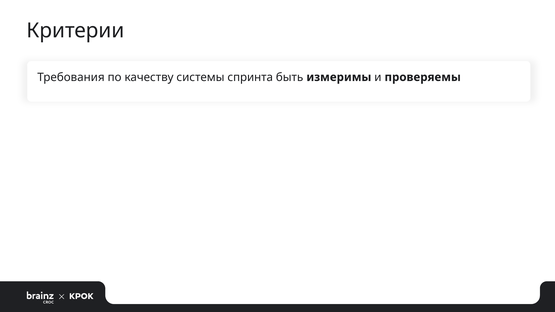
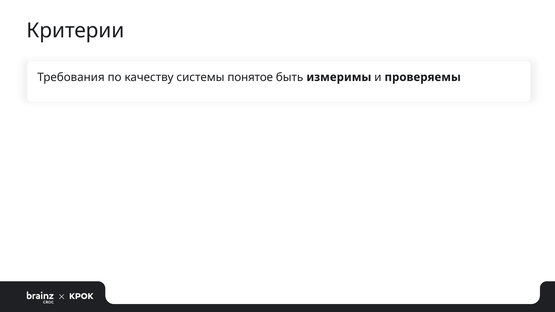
спринта: спринта -> понятое (250, 77)
